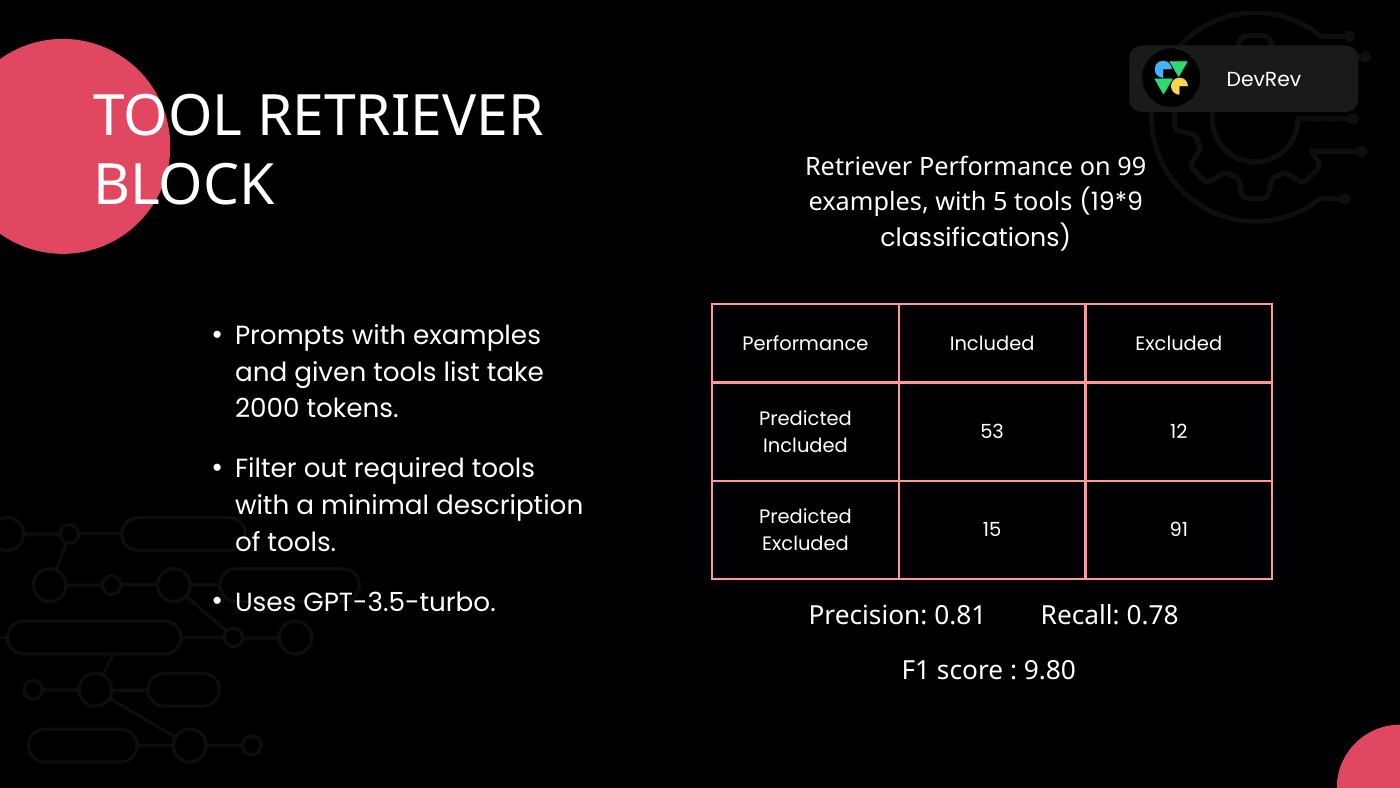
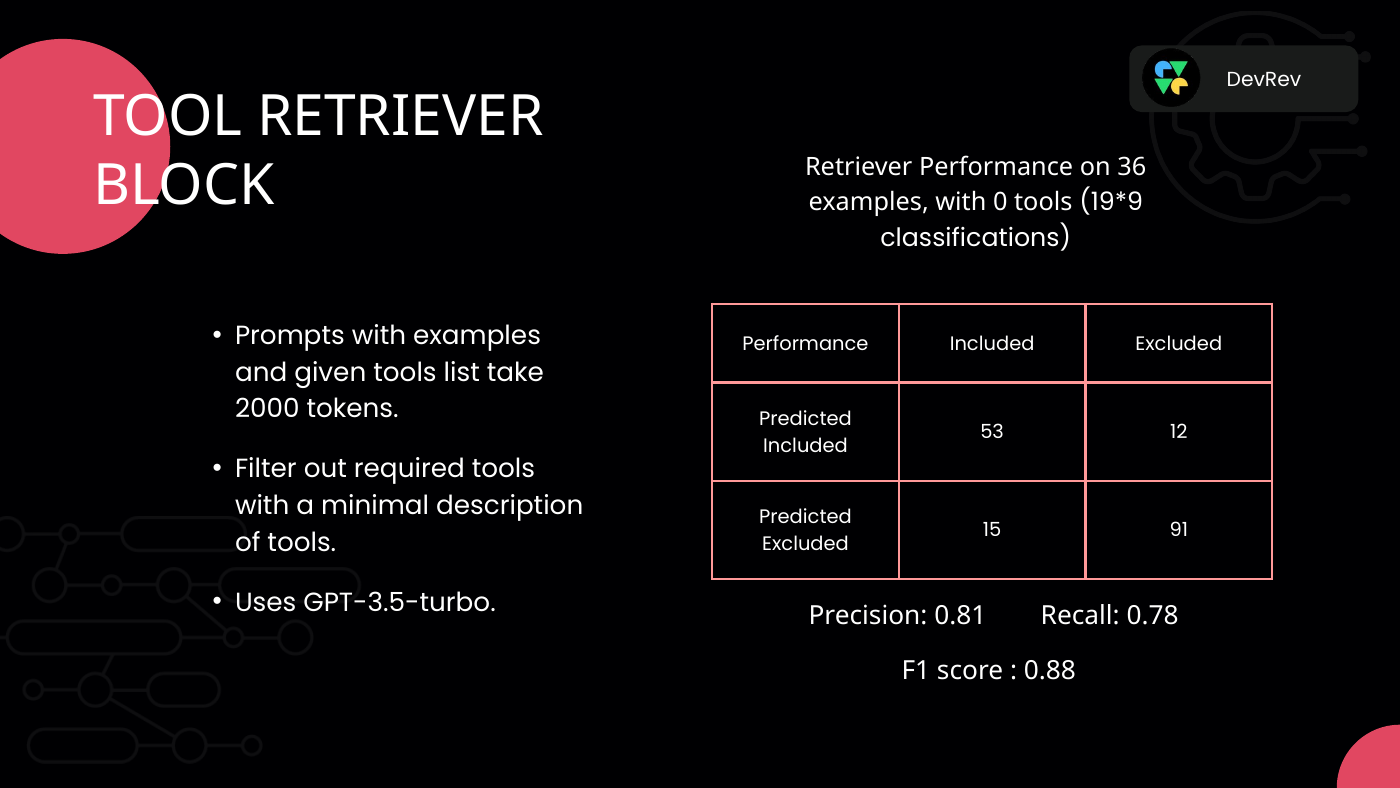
99: 99 -> 36 (1132, 167)
5: 5 -> 0 (1000, 202)
9.80: 9.80 -> 0.88 (1050, 670)
